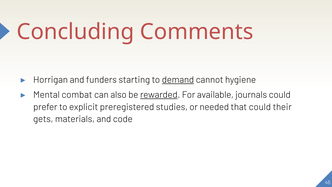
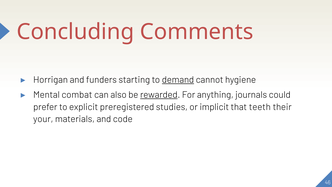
available: available -> anything (215, 95)
needed: needed -> implicit (214, 107)
that could: could -> teeth (260, 107)
gets: gets -> your (43, 119)
